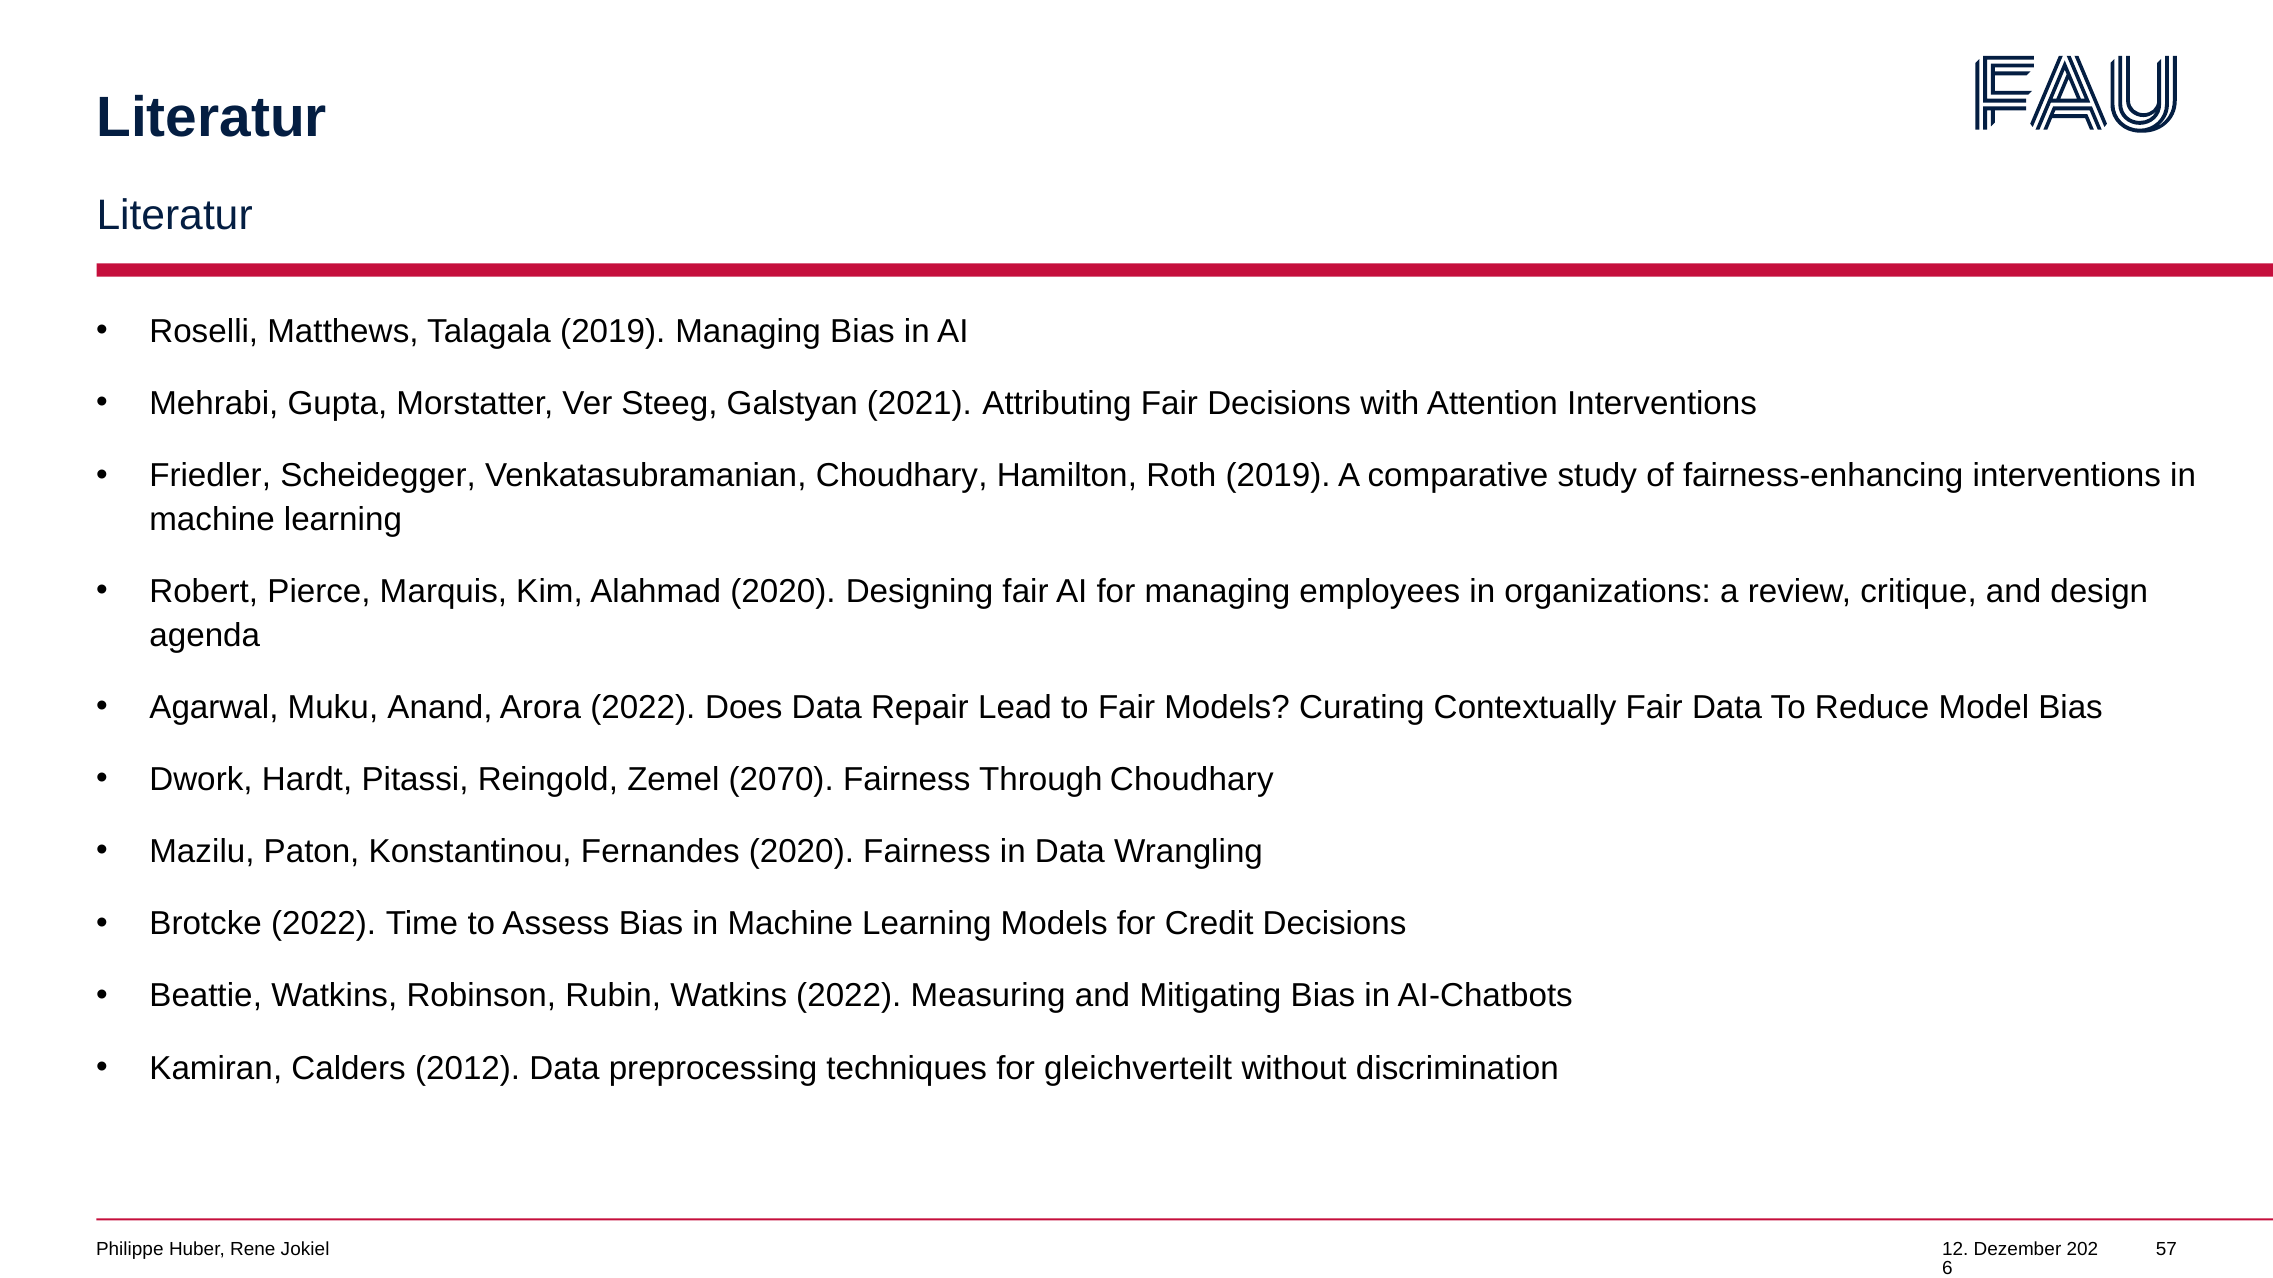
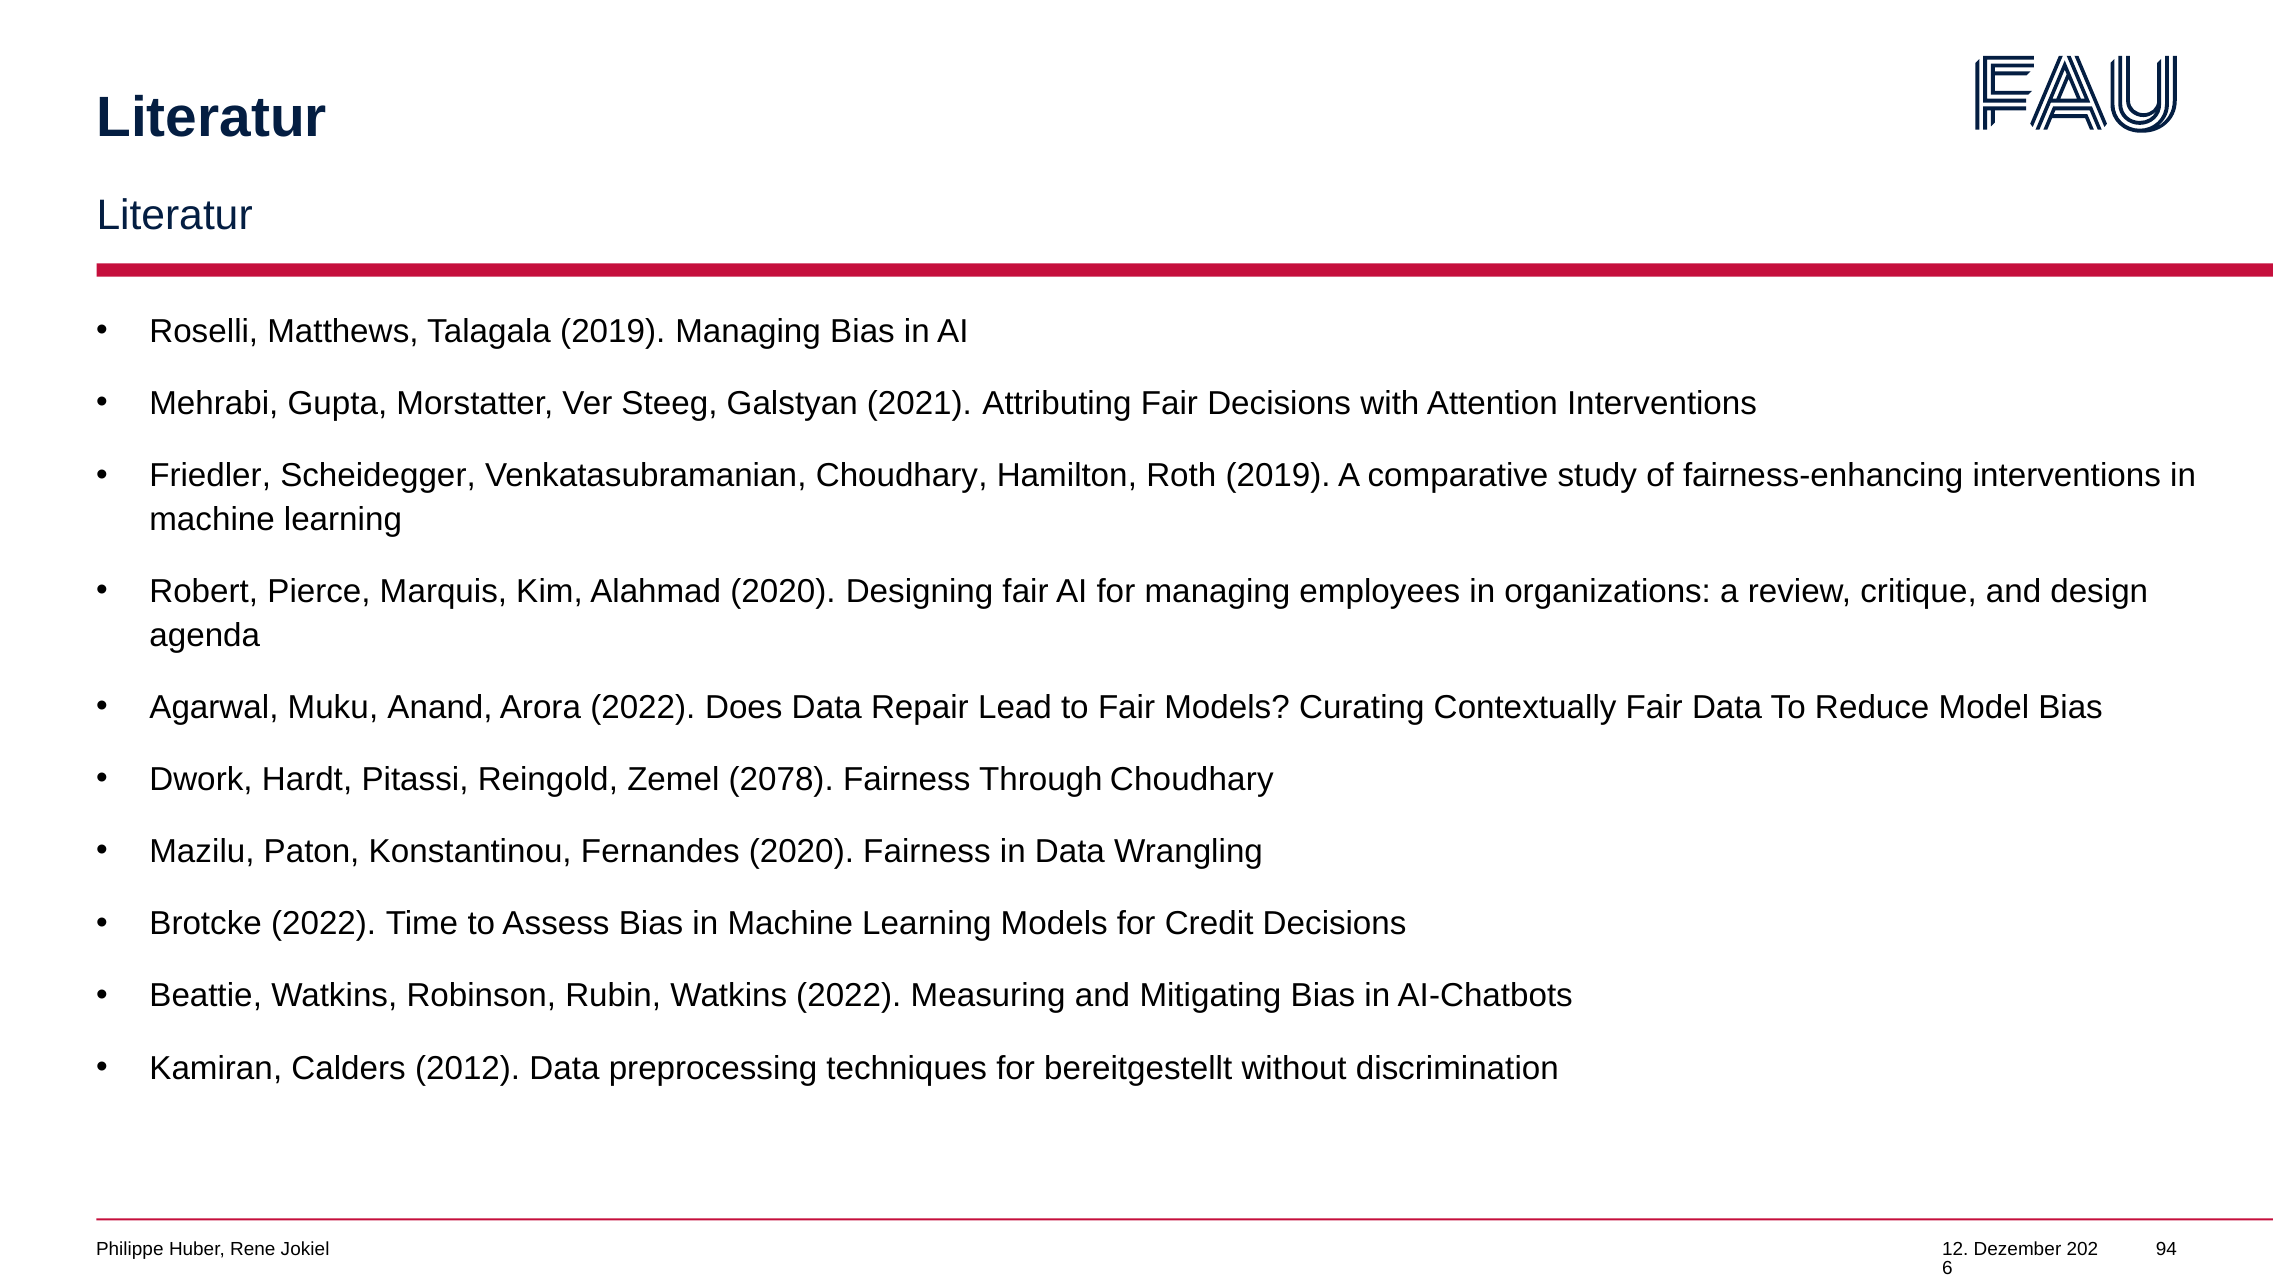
2070: 2070 -> 2078 (781, 780)
gleichverteilt: gleichverteilt -> bereitgestellt (1138, 1069)
57: 57 -> 94 (2166, 1250)
